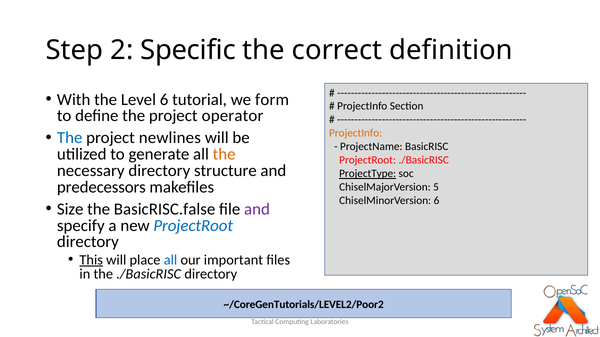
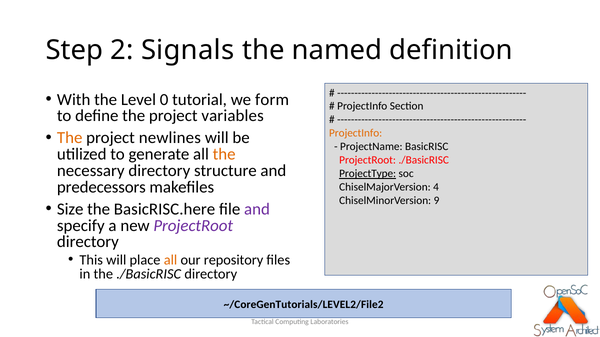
Specific: Specific -> Signals (188, 50)
correct: correct -> named (337, 50)
Level 6: 6 -> 0 (164, 100)
operator: operator -> variables (233, 116)
The colour: blue -> orange (70, 138)
5: 5 -> 4 (436, 187)
ChiselMinorVersion 6: 6 -> 9 (436, 201)
BasicRISC.false: BasicRISC.false -> BasicRISC.here (165, 209)
ProjectRoot colour: blue -> purple (193, 226)
This underline: present -> none (91, 260)
all colour: blue -> orange (170, 260)
important: important -> repository (234, 260)
~/CoreGenTutorials/LEVEL2/Poor2: ~/CoreGenTutorials/LEVEL2/Poor2 -> ~/CoreGenTutorials/LEVEL2/File2 (304, 305)
